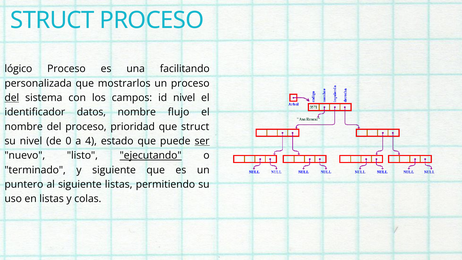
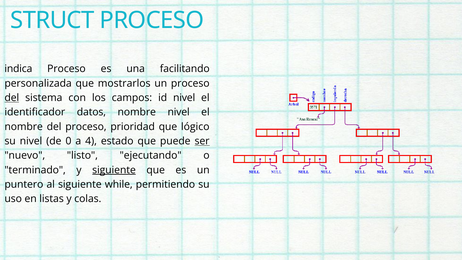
lógico: lógico -> indica (18, 69)
nombre flujo: flujo -> nivel (179, 112)
que struct: struct -> lógico (195, 127)
ejecutando underline: present -> none (151, 155)
siguiente underline: none -> present (114, 170)
siguiente listas: listas -> while (119, 184)
